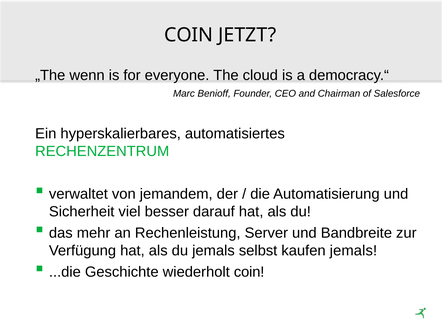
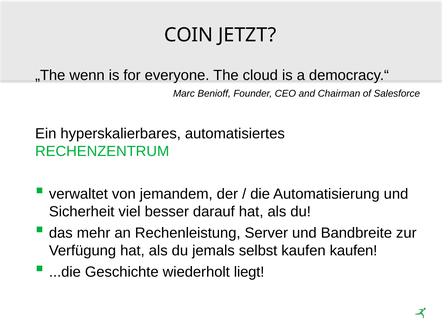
kaufen jemals: jemals -> kaufen (354, 251)
wiederholt coin: coin -> liegt (249, 272)
